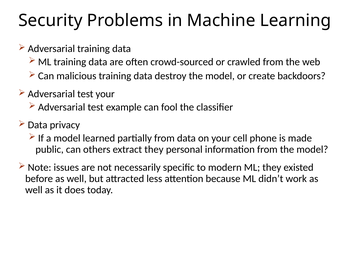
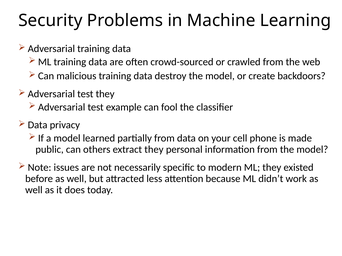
test your: your -> they (105, 94)
